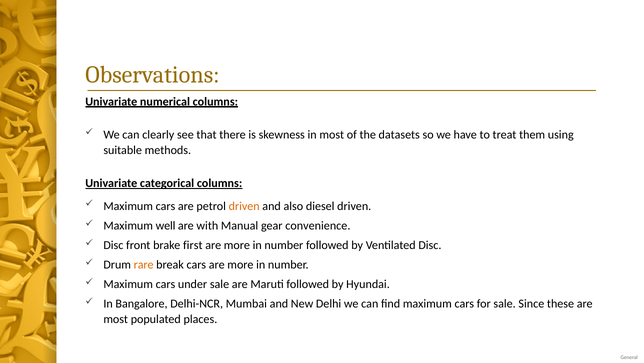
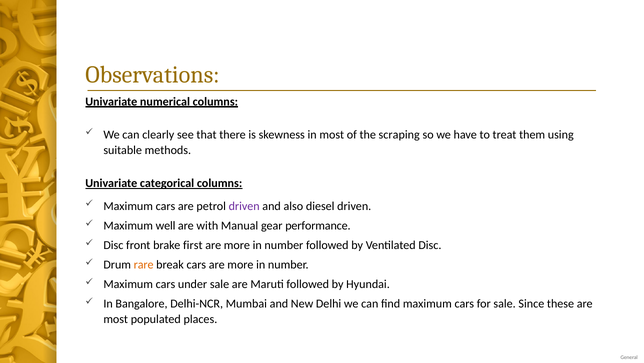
datasets: datasets -> scraping (399, 134)
driven colour: orange -> purple (244, 206)
convenience: convenience -> performance (318, 225)
